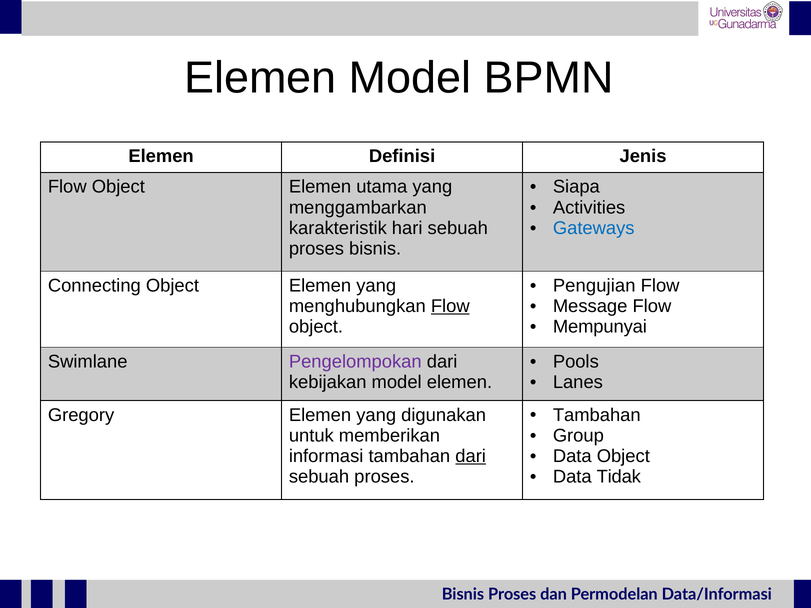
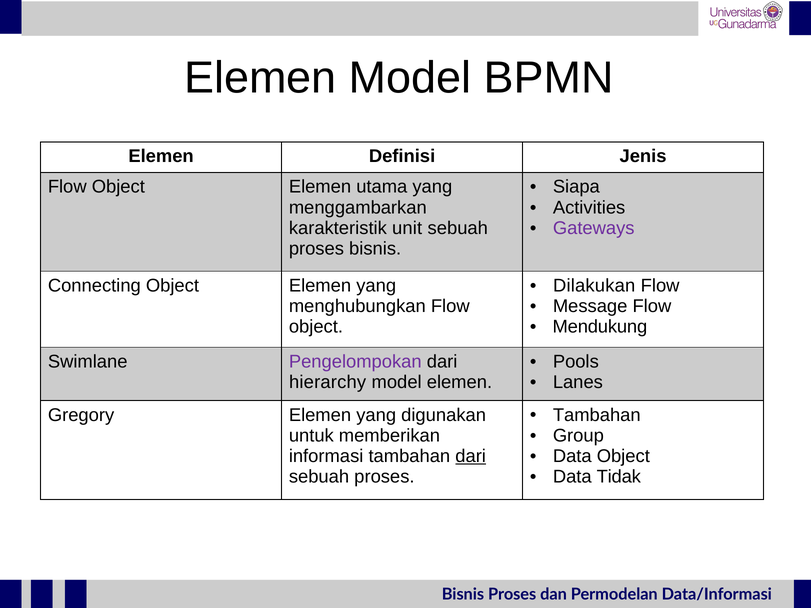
hari: hari -> unit (407, 228)
Gateways colour: blue -> purple (594, 228)
Pengujian: Pengujian -> Dilakukan (594, 286)
Flow underline: present -> none (450, 306)
Mempunyai: Mempunyai -> Mendukung (600, 327)
kebijakan: kebijakan -> hierarchy (328, 382)
